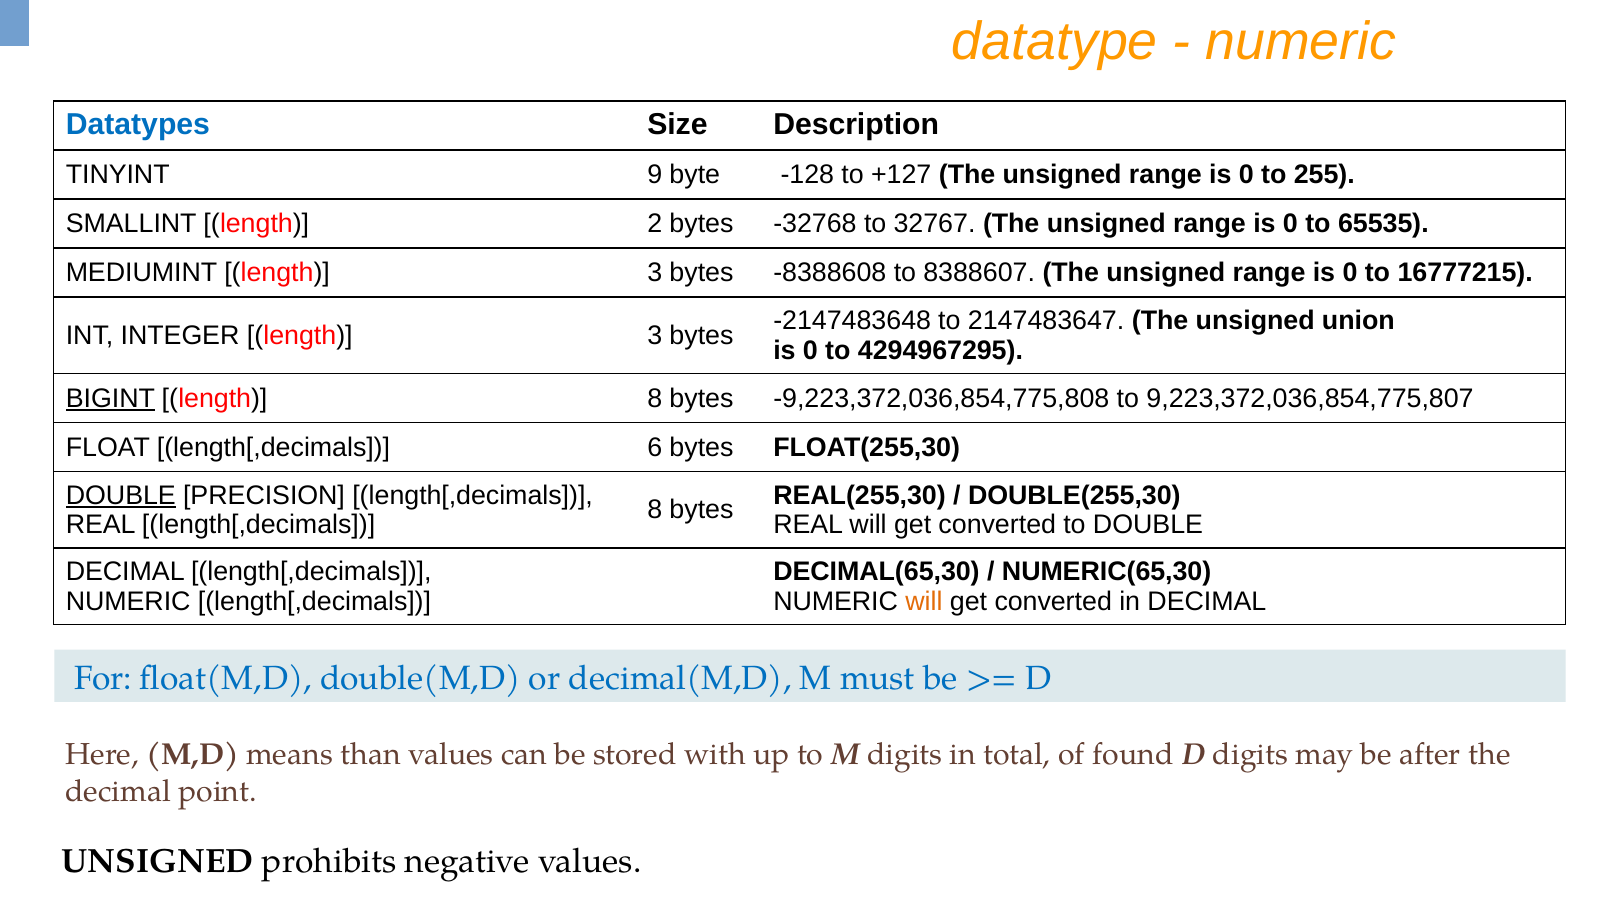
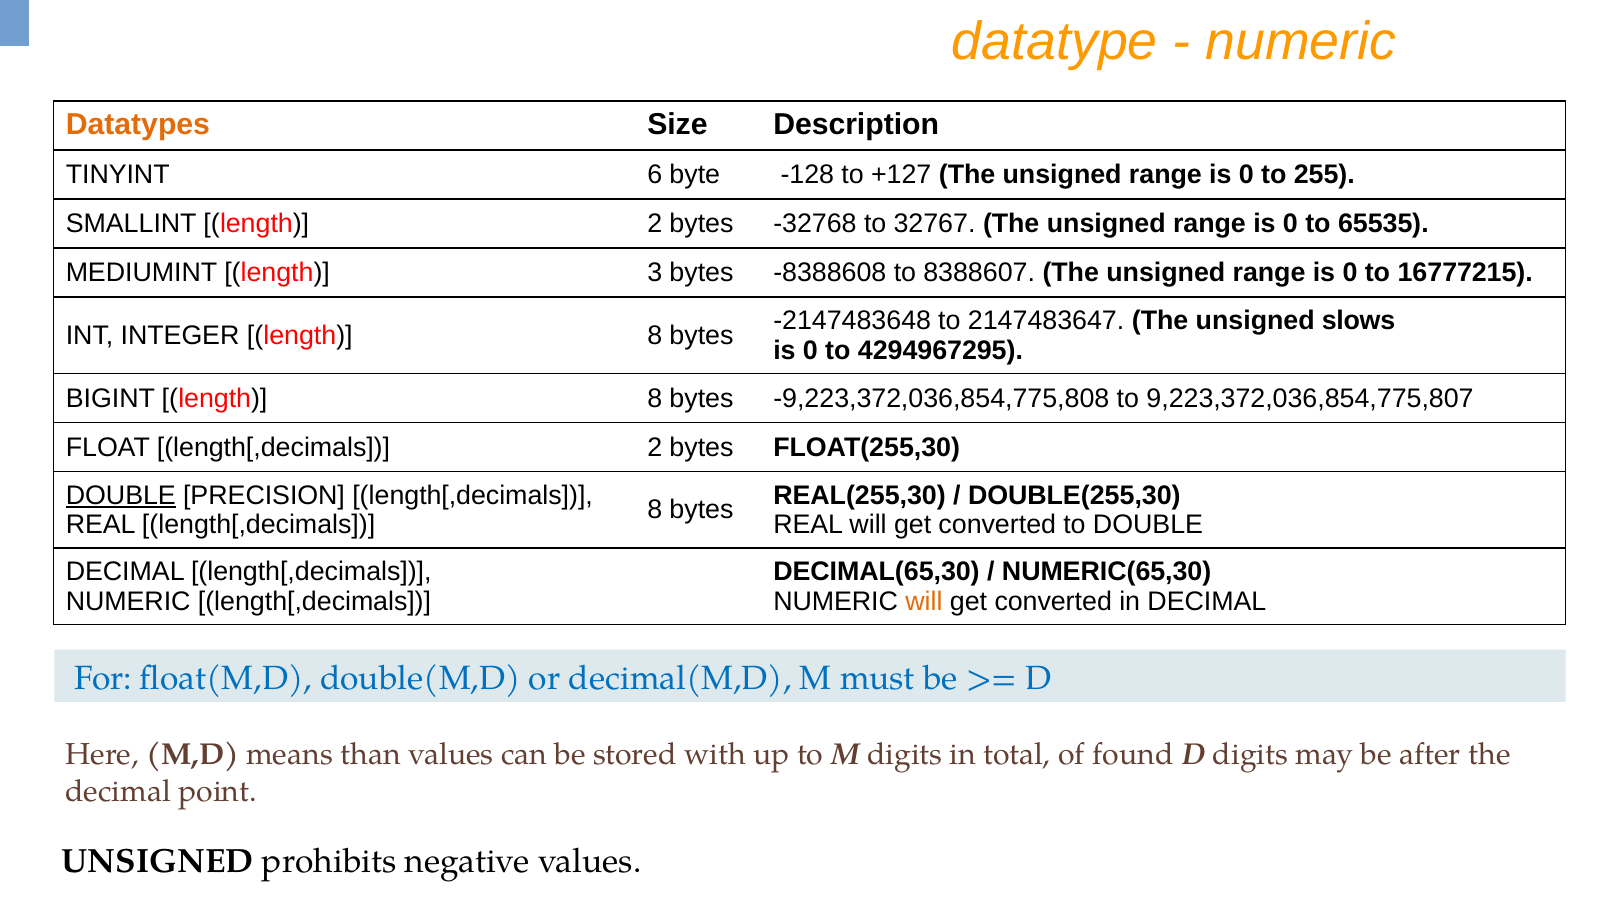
Datatypes colour: blue -> orange (138, 124)
9: 9 -> 6 (655, 175)
union: union -> slows (1359, 321)
INTEGER length 3: 3 -> 8 (655, 335)
BIGINT underline: present -> none (110, 398)
length[,decimals 6: 6 -> 2 (655, 447)
